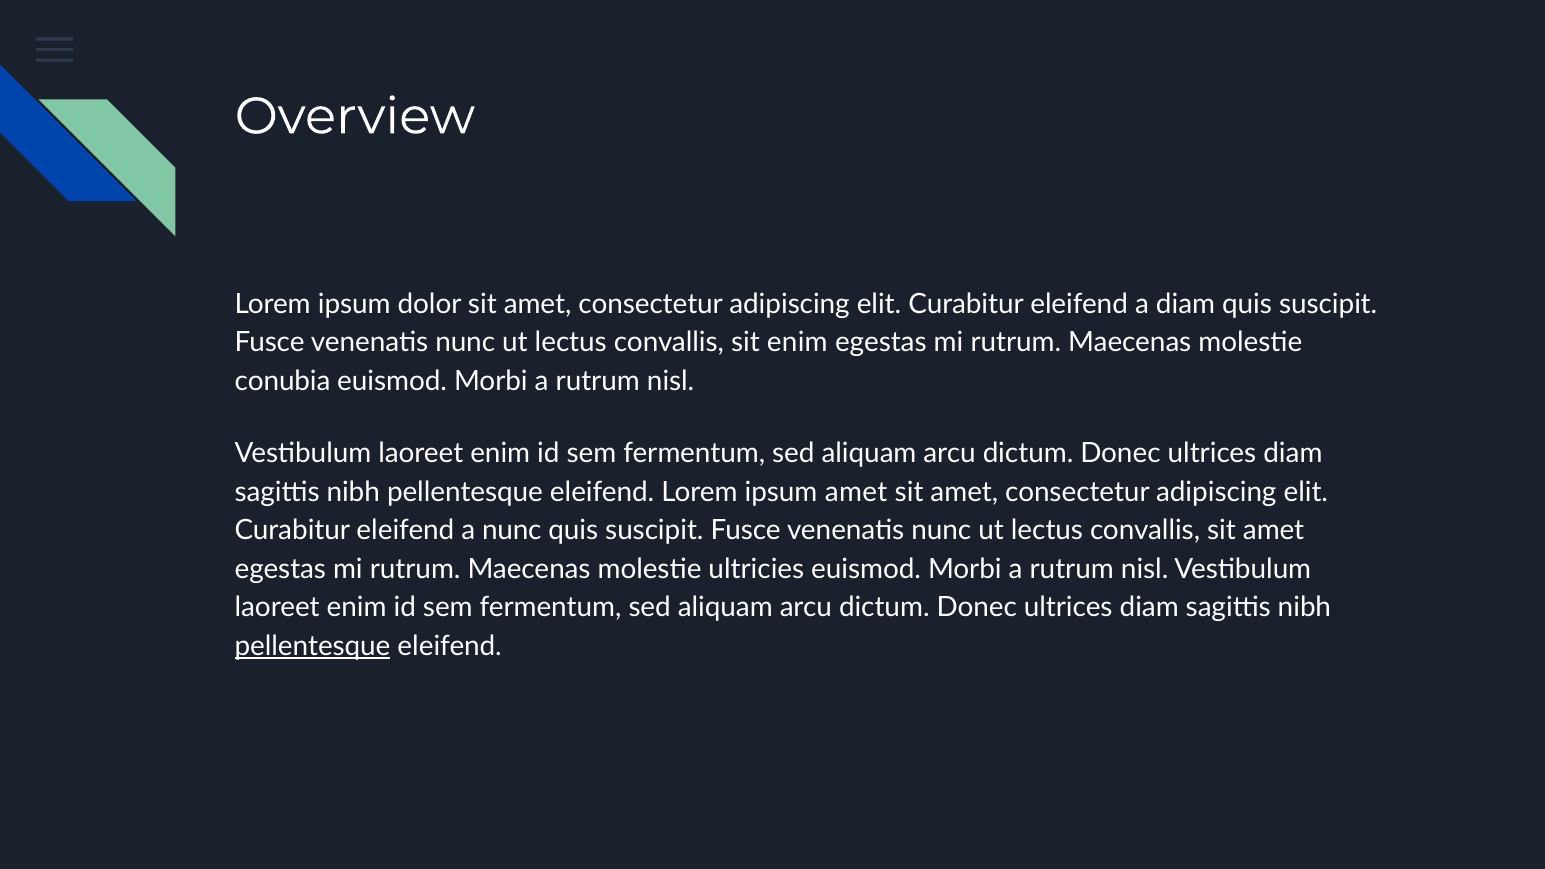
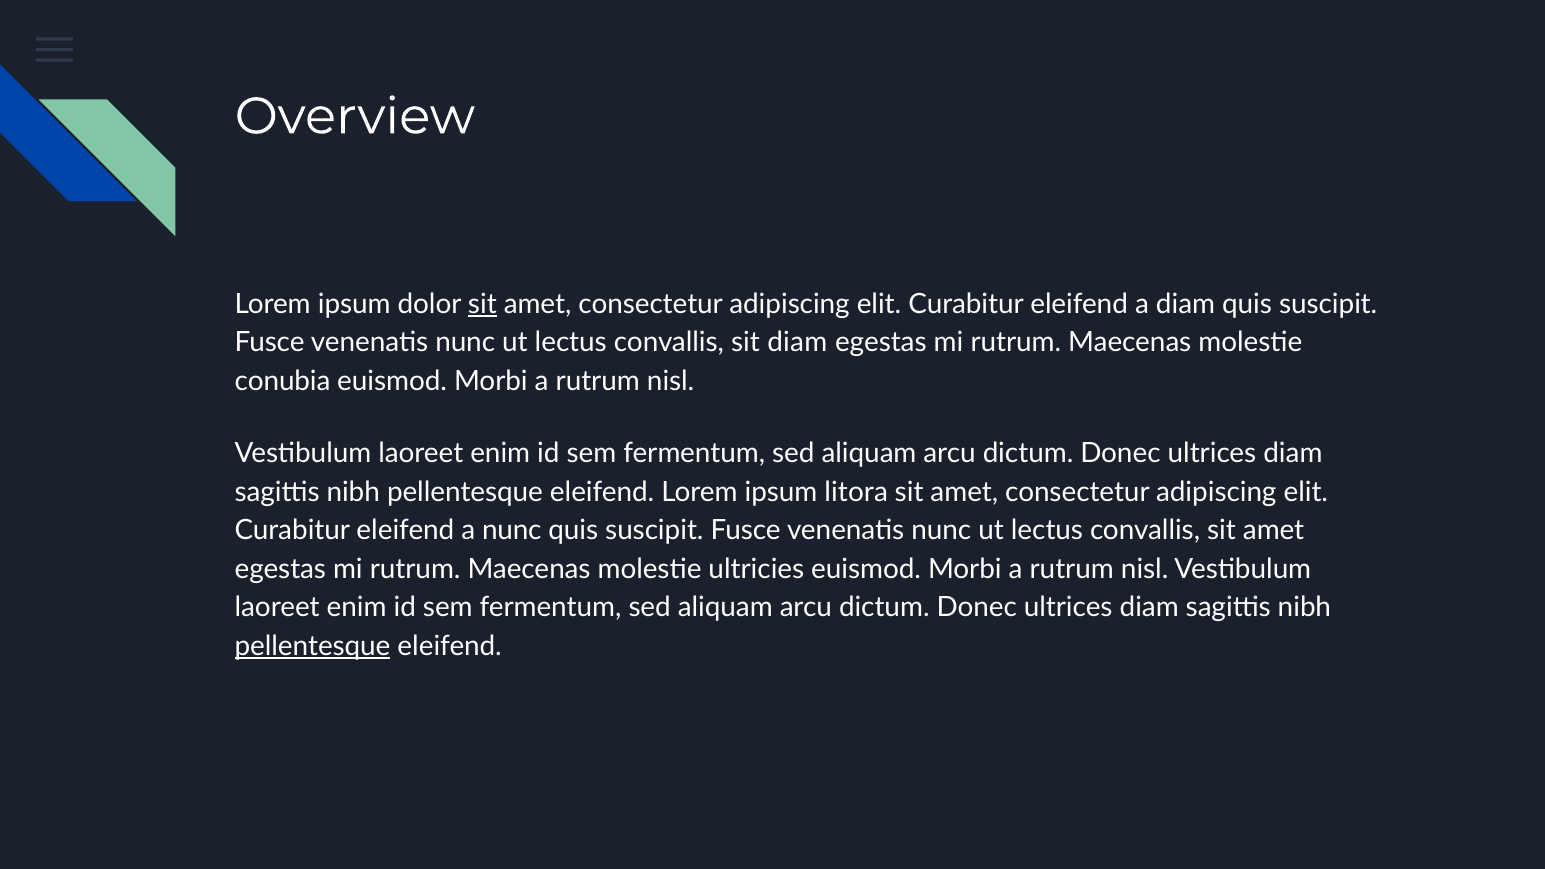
sit underline: none -> present (482, 304)
sit enim: enim -> diam (797, 342)
ipsum amet: amet -> litora (856, 492)
